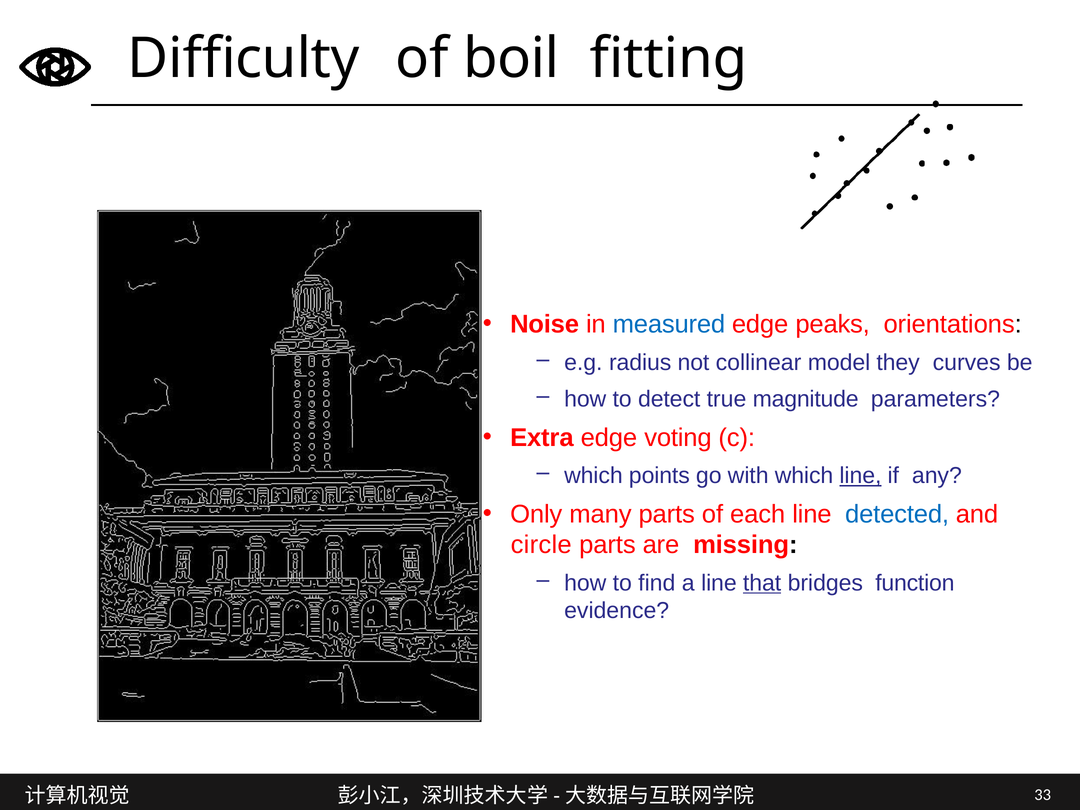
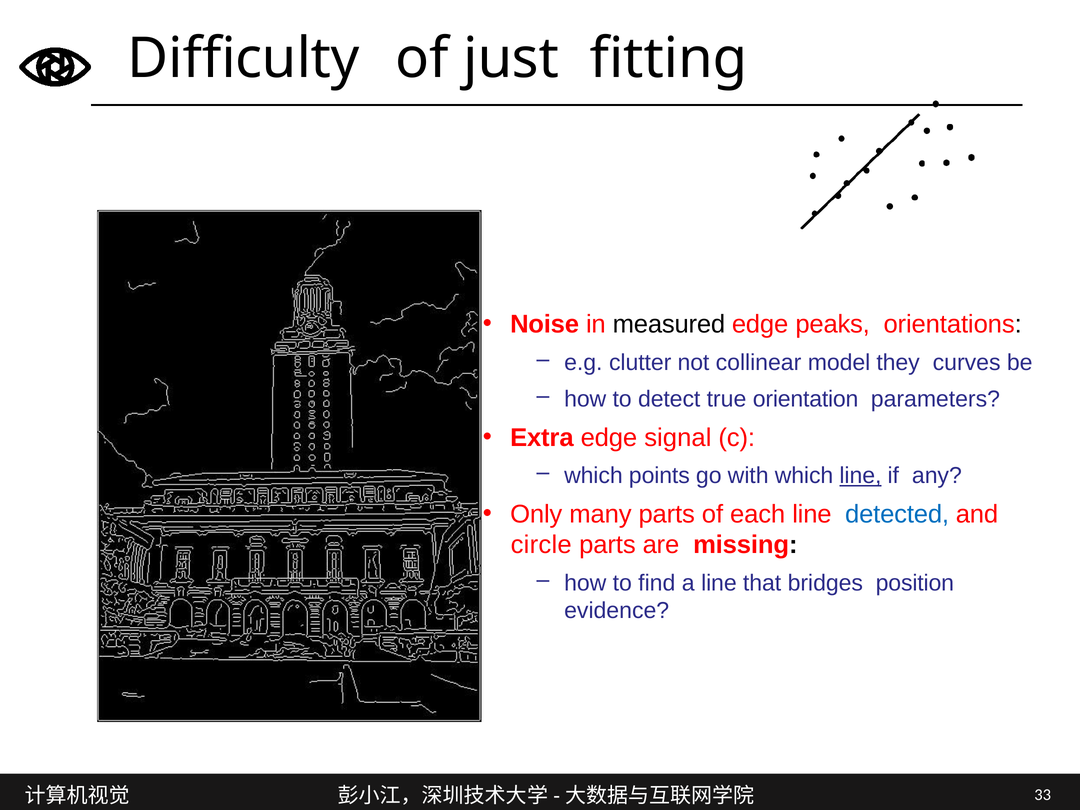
boil: boil -> just (511, 59)
measured colour: blue -> black (669, 324)
radius: radius -> clutter (640, 363)
magnitude: magnitude -> orientation (806, 399)
voting: voting -> signal (678, 438)
that underline: present -> none (762, 583)
function: function -> position (915, 583)
